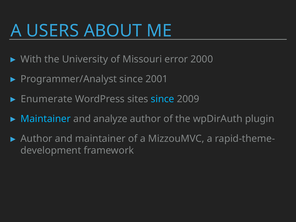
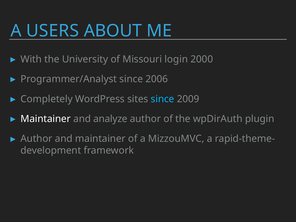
error: error -> login (176, 59)
2001: 2001 -> 2006 (157, 79)
Enumerate: Enumerate -> Completely (47, 99)
Maintainer colour: light blue -> white (46, 119)
